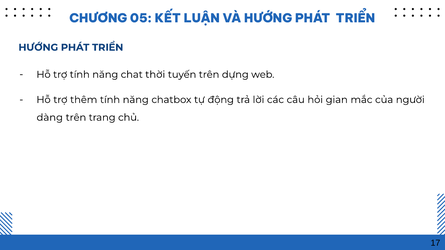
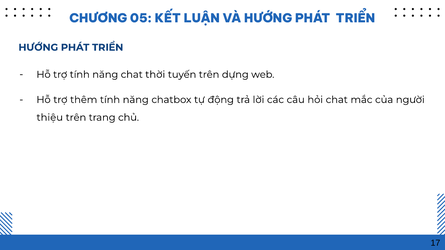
hỏi gian: gian -> chat (337, 100)
dàng: dàng -> thiệu (50, 118)
